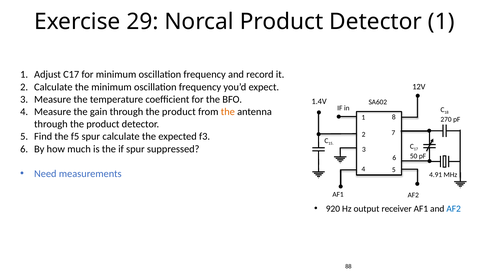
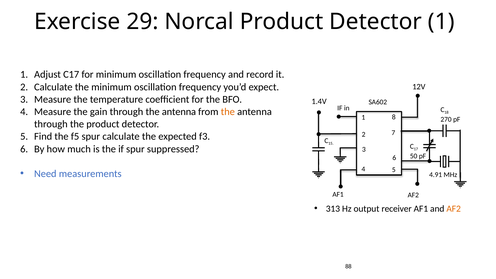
gain through the product: product -> antenna (179, 112)
920: 920 -> 313 (333, 209)
AF2 colour: blue -> orange (454, 209)
